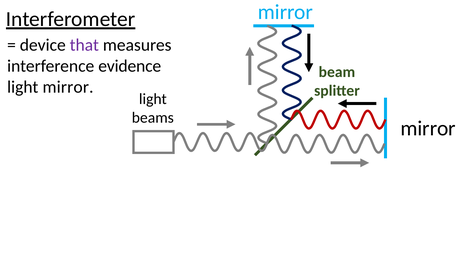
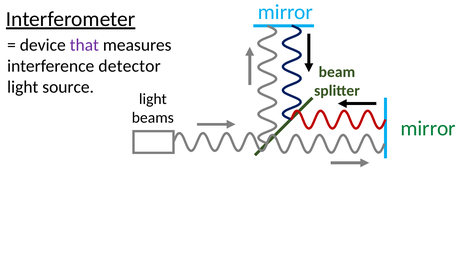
evidence: evidence -> detector (130, 66)
light mirror: mirror -> source (68, 87)
mirror colour: black -> green (428, 129)
